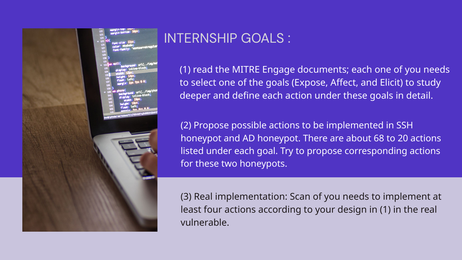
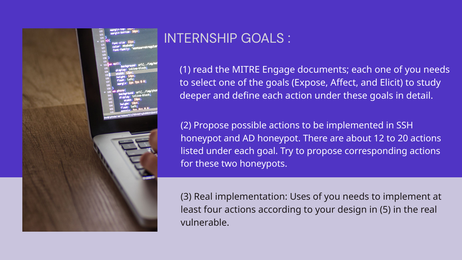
68: 68 -> 12 (379, 138)
Scan: Scan -> Uses (300, 197)
in 1: 1 -> 5 (385, 210)
